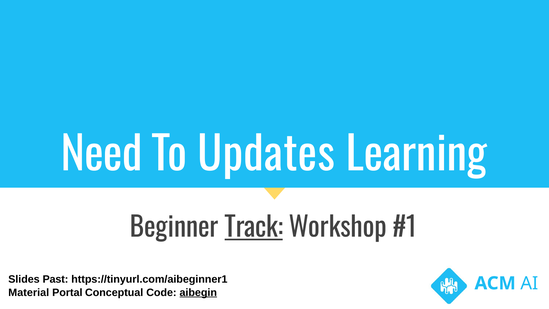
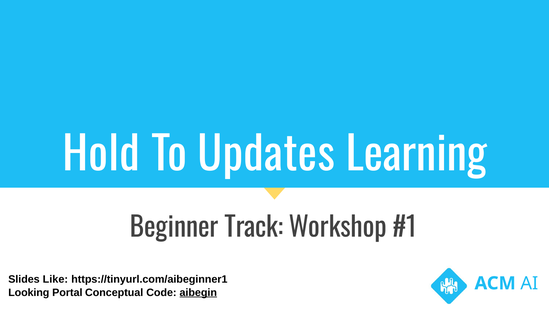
Need: Need -> Hold (101, 155)
Track underline: present -> none (254, 228)
Past: Past -> Like (55, 279)
Material: Material -> Looking (29, 292)
